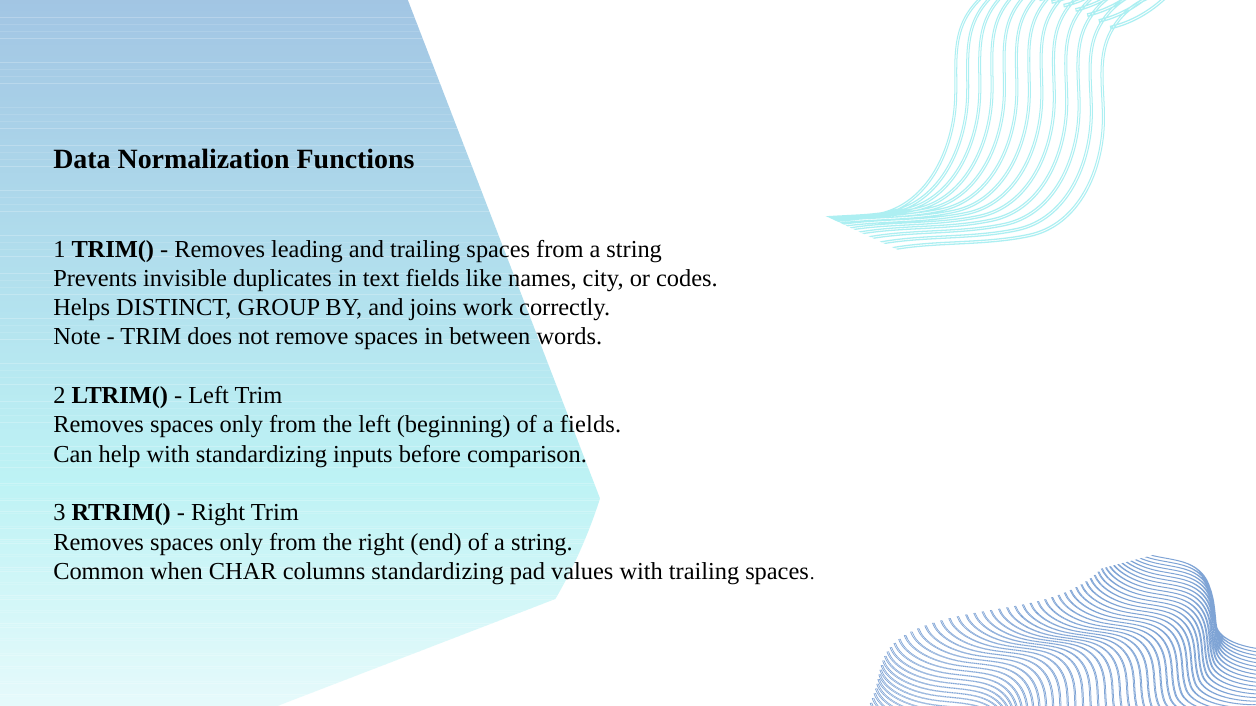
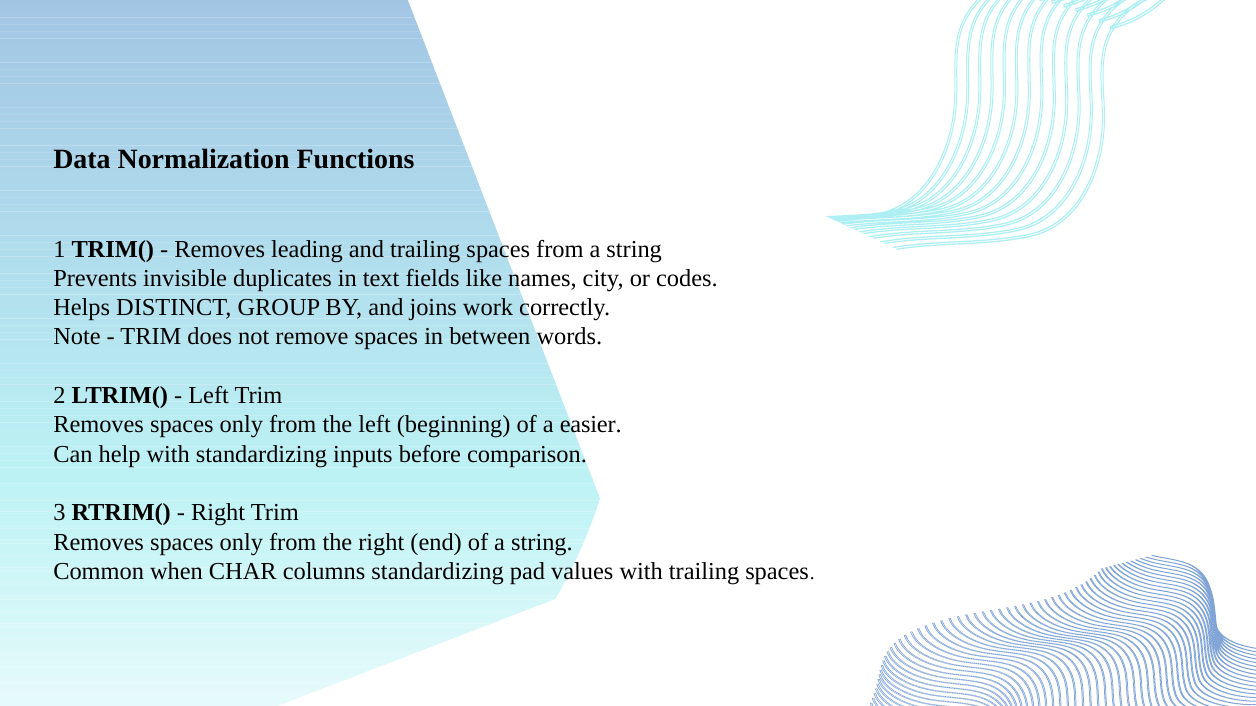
a fields: fields -> easier (591, 425)
